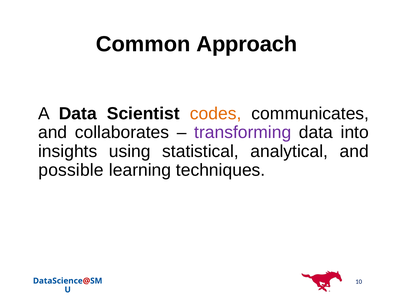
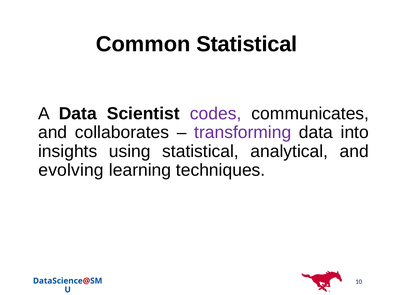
Common Approach: Approach -> Statistical (247, 44)
codes colour: orange -> purple (216, 113)
possible: possible -> evolving (71, 170)
